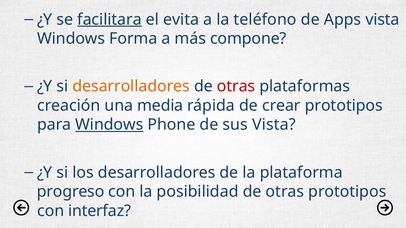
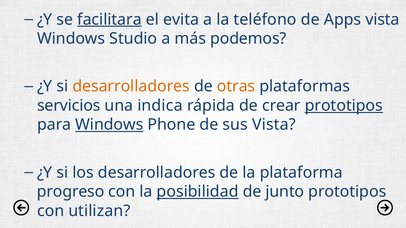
Forma: Forma -> Studio (133, 39)
compone: compone -> podemos (248, 39)
otras colour: red -> orange (236, 87)
creación: creación -> servicios (69, 106)
media: media -> indica (160, 106)
prototipos underline: none -> present (344, 106)
posibilidad underline: none -> present (198, 192)
otras: otras -> junto (285, 192)
interfaz: interfaz -> utilizan (99, 211)
